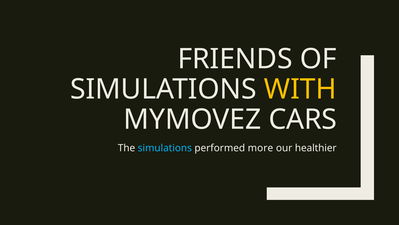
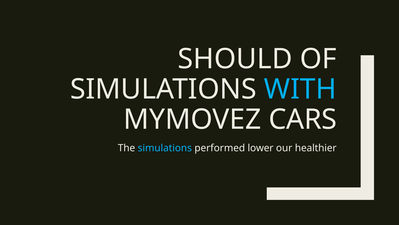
FRIENDS: FRIENDS -> SHOULD (235, 59)
WITH colour: yellow -> light blue (300, 89)
more: more -> lower (261, 148)
